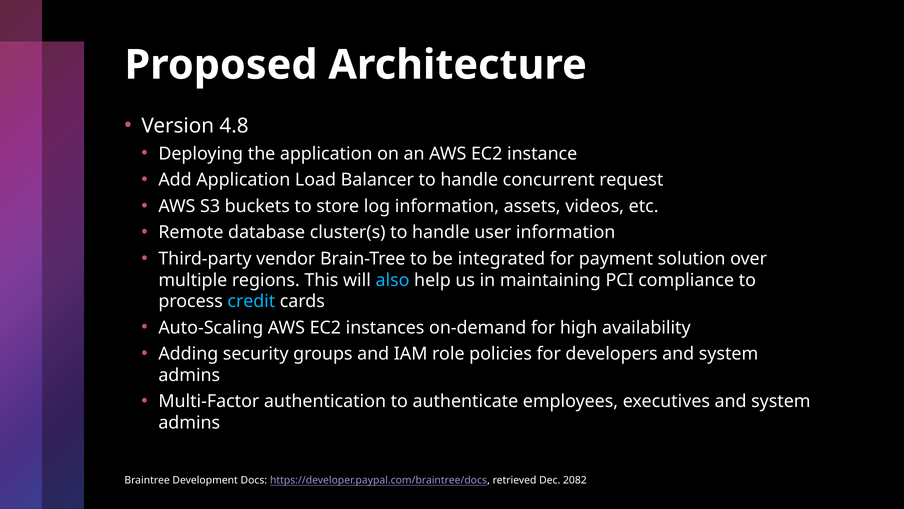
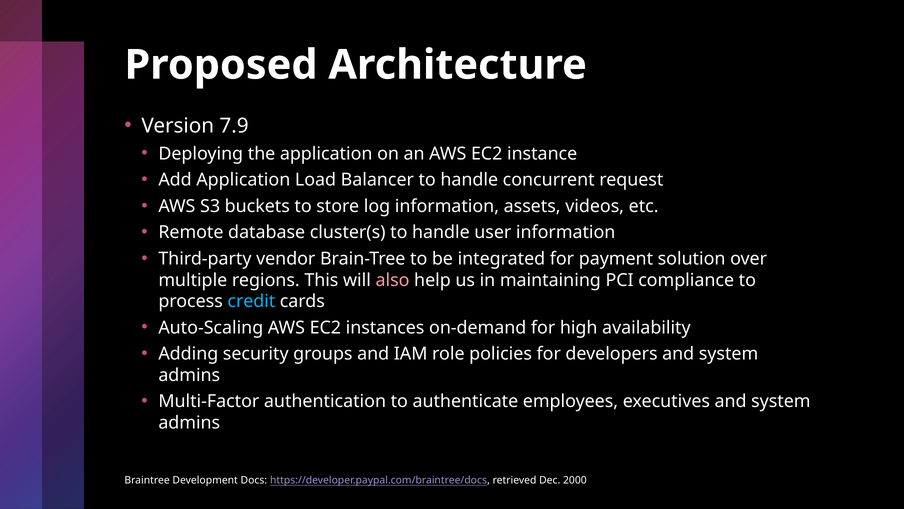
4.8: 4.8 -> 7.9 (234, 126)
also colour: light blue -> pink (393, 280)
2082: 2082 -> 2000 (575, 480)
